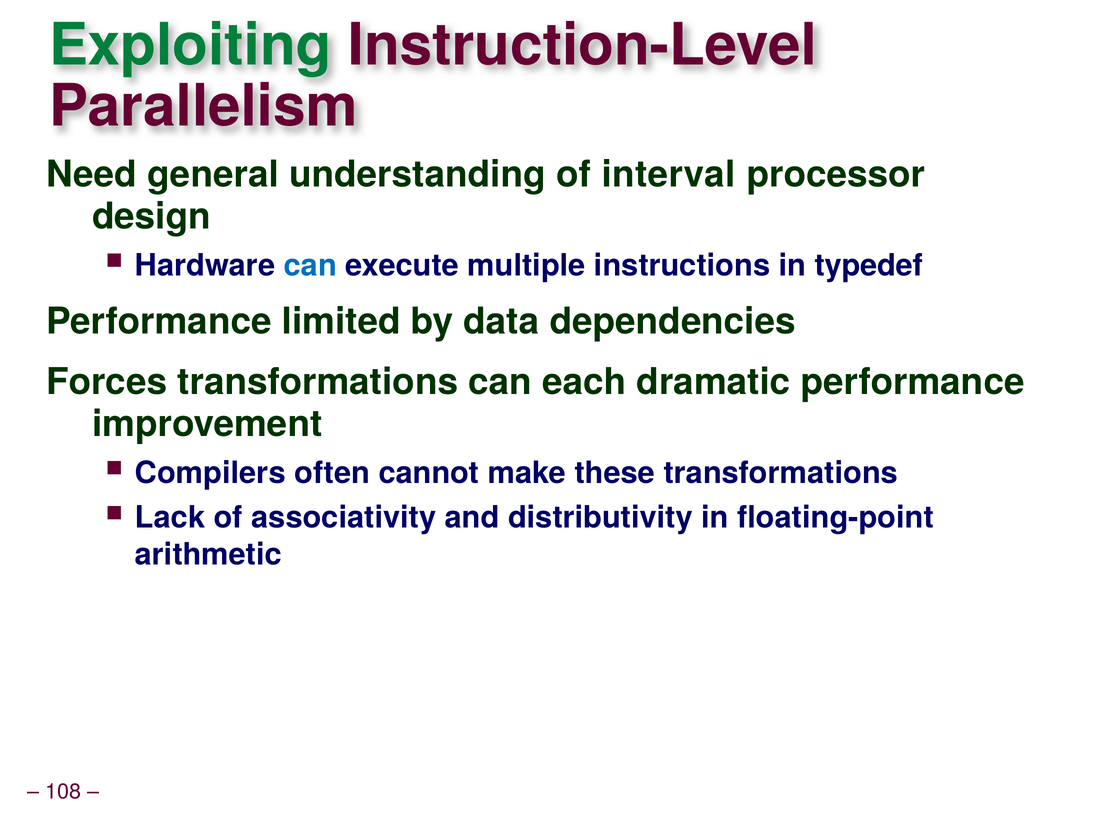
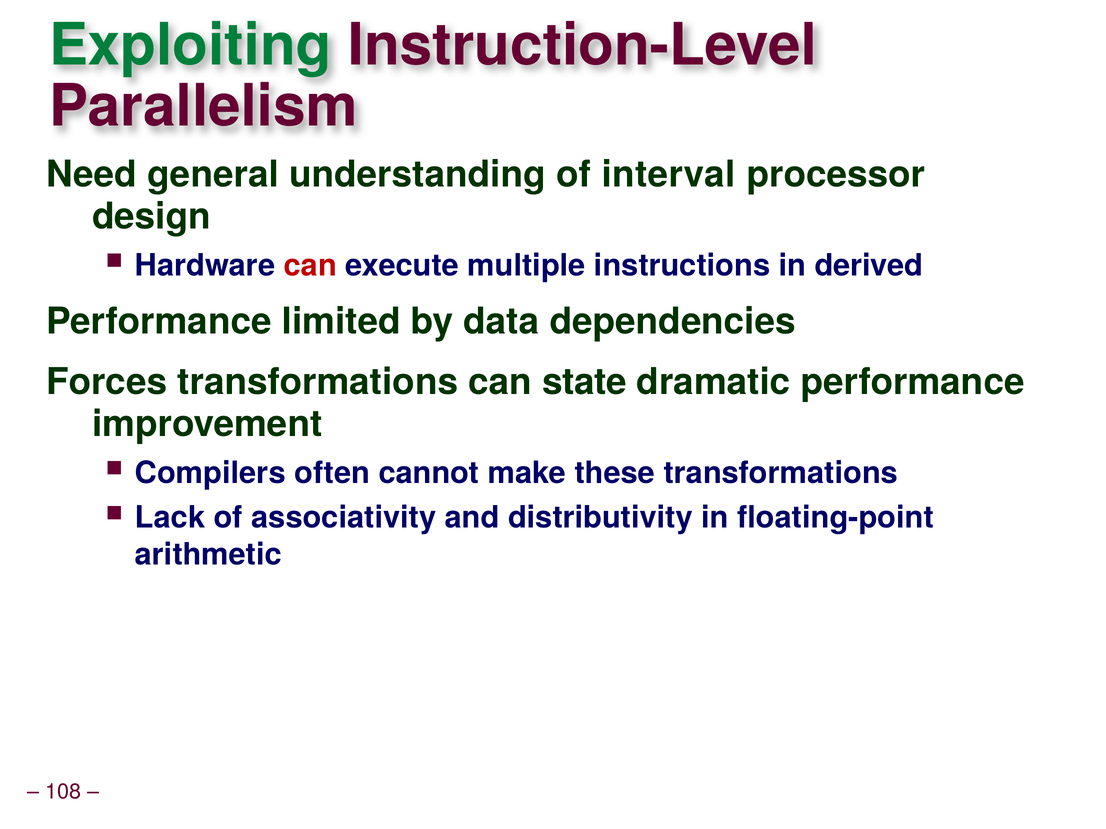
can colour: blue -> red (310, 265)
typedef: typedef -> derived (869, 265)
each: each -> state (584, 382)
